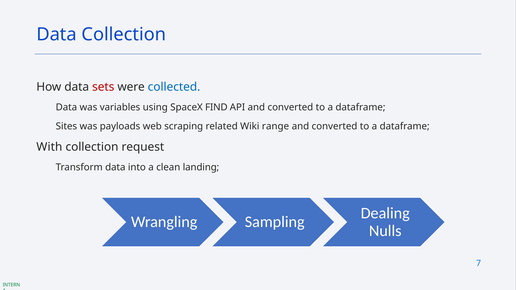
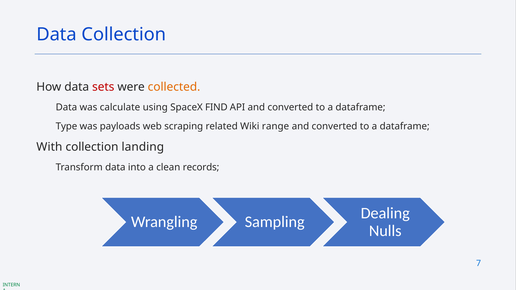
collected colour: blue -> orange (174, 87)
variables: variables -> calculate (120, 107)
Sites: Sites -> Type (66, 126)
request: request -> landing (143, 147)
landing: landing -> records (201, 167)
